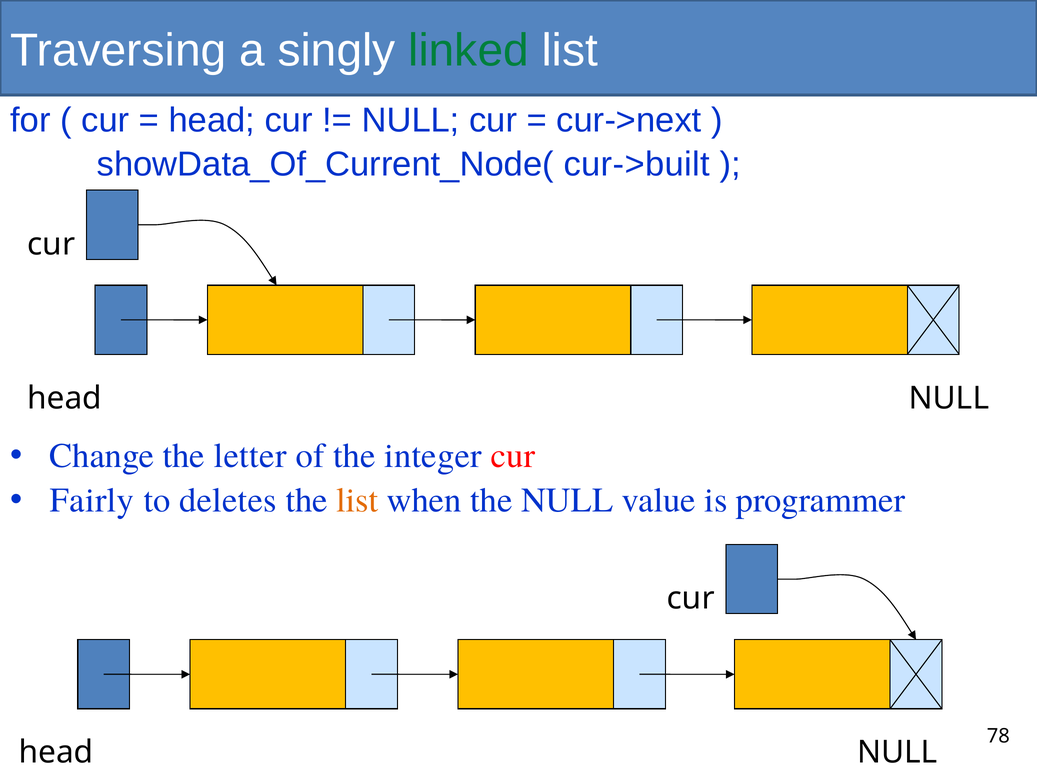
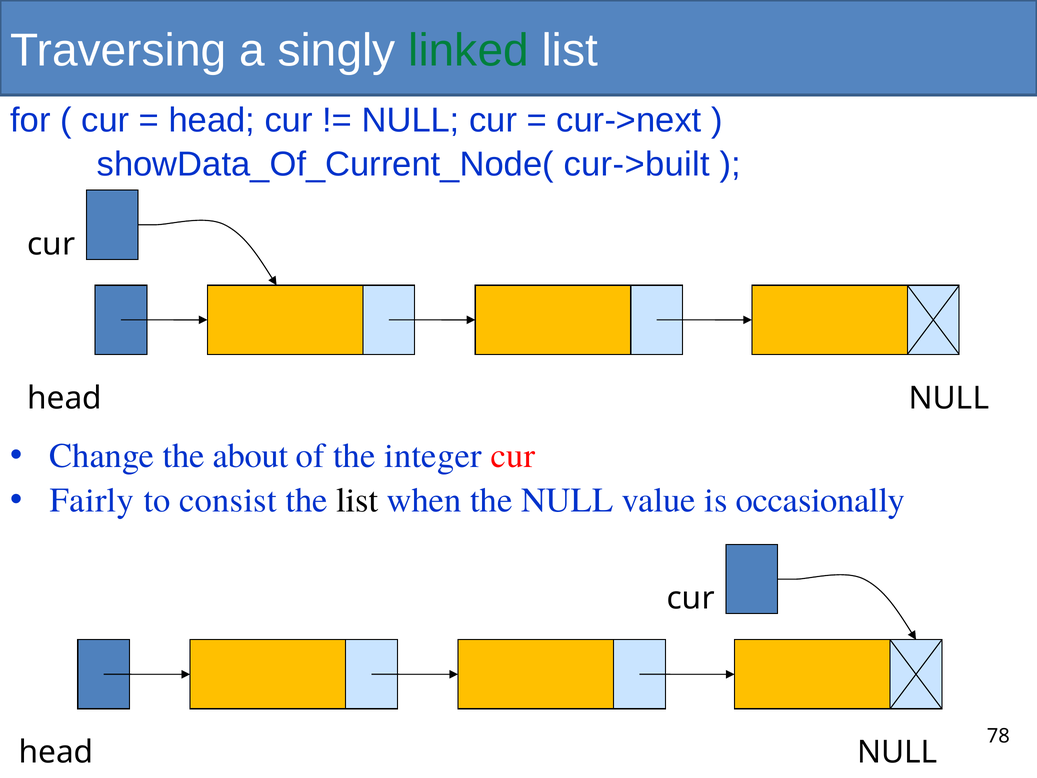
letter: letter -> about (251, 456)
deletes: deletes -> consist (228, 500)
list colour: orange -> black (357, 500)
programmer: programmer -> occasionally (821, 500)
